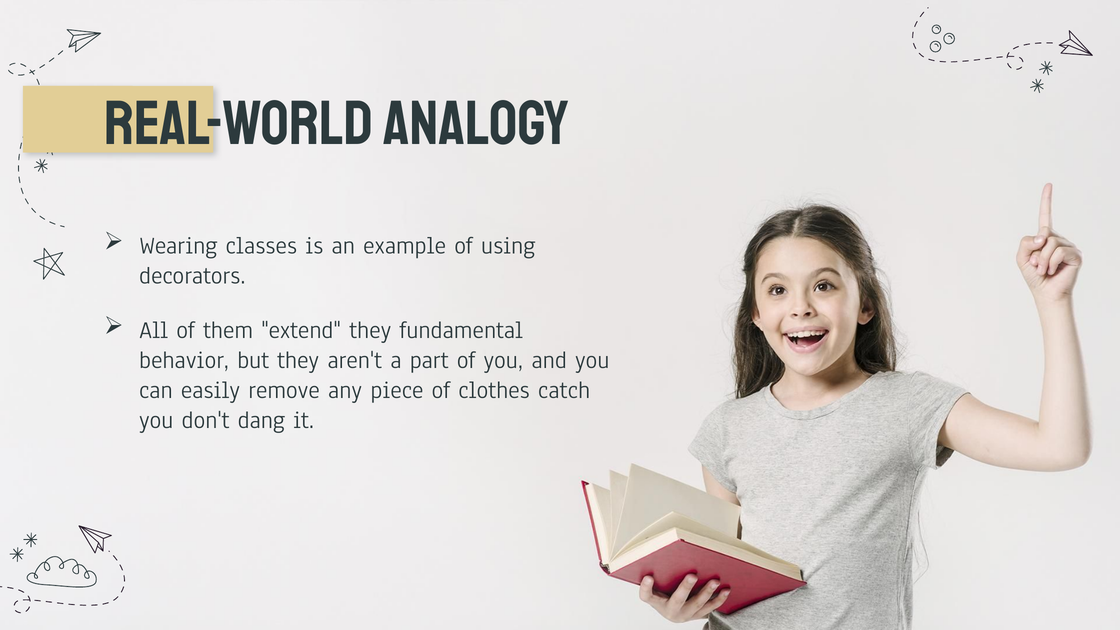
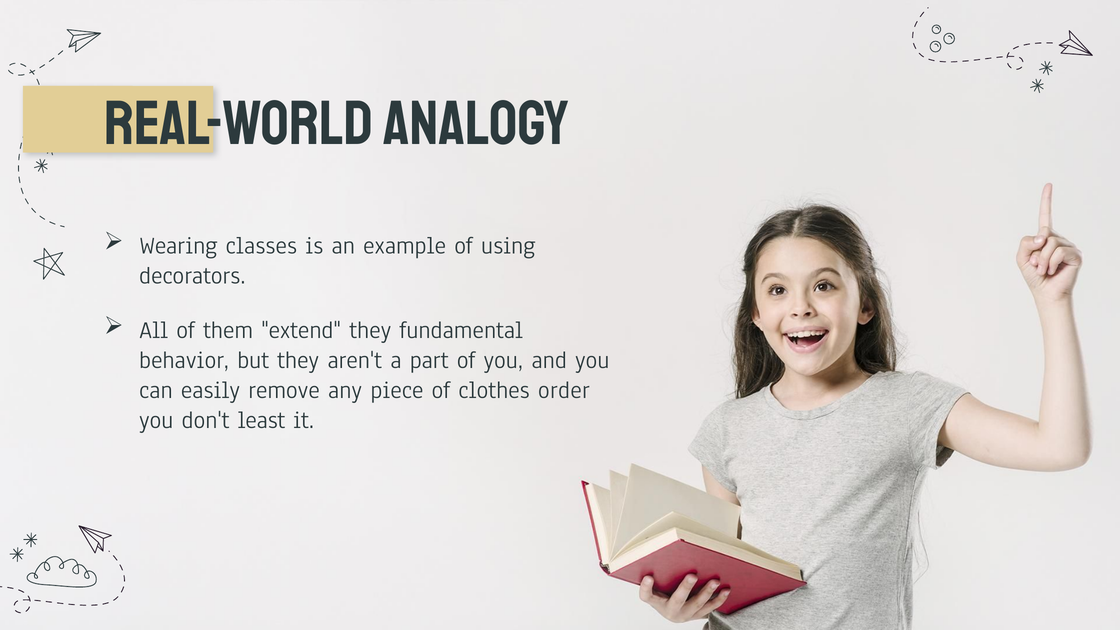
catch: catch -> order (564, 390)
dang: dang -> least (261, 420)
